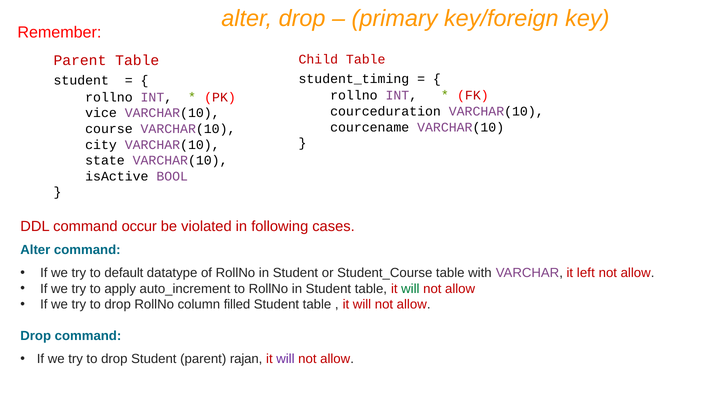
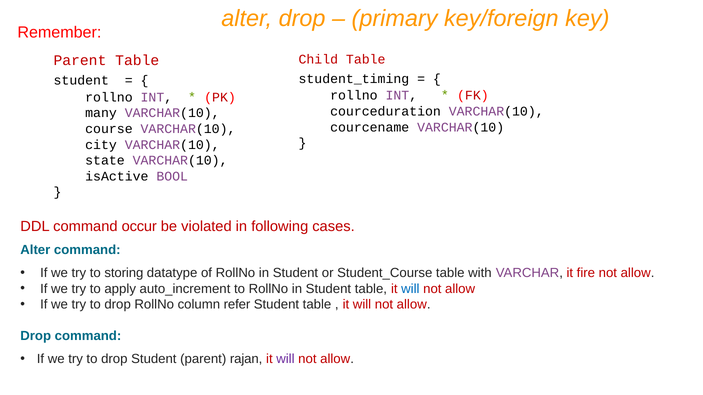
vice: vice -> many (101, 113)
default: default -> storing (124, 273)
left: left -> fire (586, 273)
will colour: green -> blue (410, 289)
filled: filled -> refer (237, 305)
